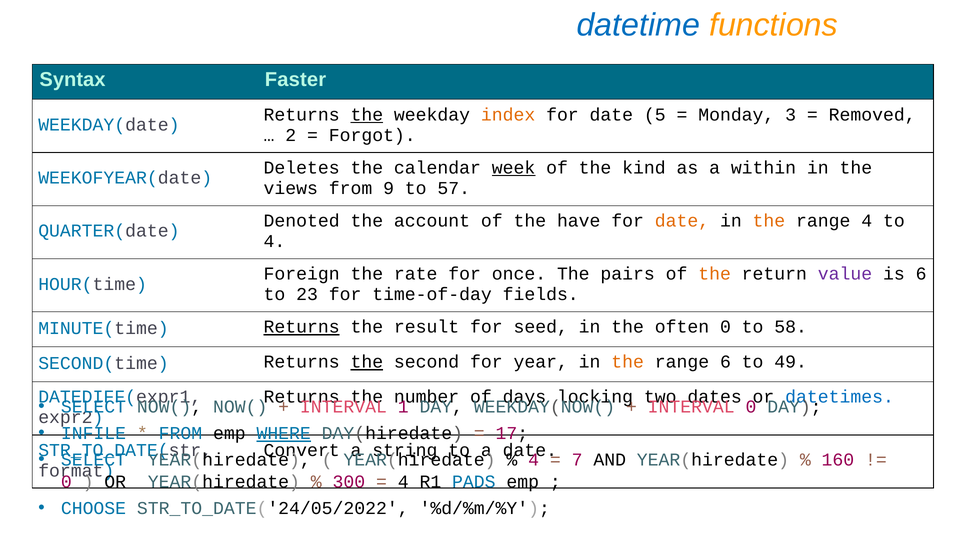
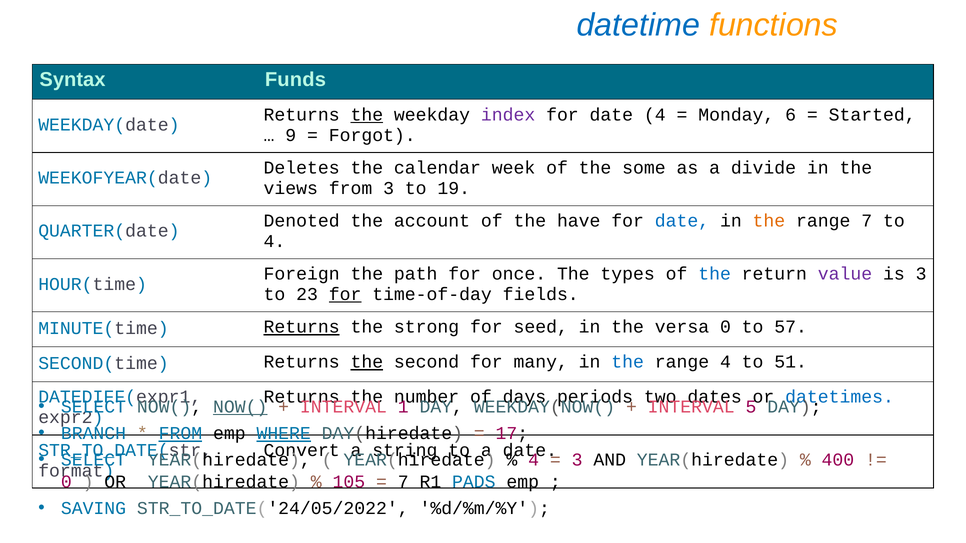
Faster: Faster -> Funds (295, 80)
index colour: orange -> purple (508, 115)
date 5: 5 -> 4 (655, 115)
3: 3 -> 6 (791, 115)
Removed: Removed -> Started (872, 115)
2: 2 -> 9 (291, 135)
week underline: present -> none (514, 168)
kind: kind -> some (644, 168)
within: within -> divide (763, 168)
from 9: 9 -> 3 (389, 188)
57: 57 -> 19 (454, 188)
date colour: orange -> blue (682, 221)
range 4: 4 -> 7 (867, 221)
rate: rate -> path (416, 274)
pairs: pairs -> types (628, 274)
the colour: orange -> blue (715, 274)
is 6: 6 -> 3 (921, 274)
for underline: none -> present (345, 295)
result: result -> strong (427, 327)
often: often -> versa (682, 327)
58: 58 -> 57 (791, 327)
year: year -> many (541, 362)
the colour: orange -> blue (628, 362)
range 6: 6 -> 4 (725, 362)
49: 49 -> 51 (791, 362)
locking: locking -> periods (595, 397)
NOW( underline: none -> present (240, 407)
0: 0 -> 5 (751, 407)
INFILE: INFILE -> BRANCH (93, 434)
FROM underline: none -> present (180, 434)
7: 7 -> 3 (577, 460)
160: 160 -> 400 (838, 460)
300: 300 -> 105 (349, 482)
4: 4 -> 7 (403, 482)
CHOOSE: CHOOSE -> SAVING (93, 509)
